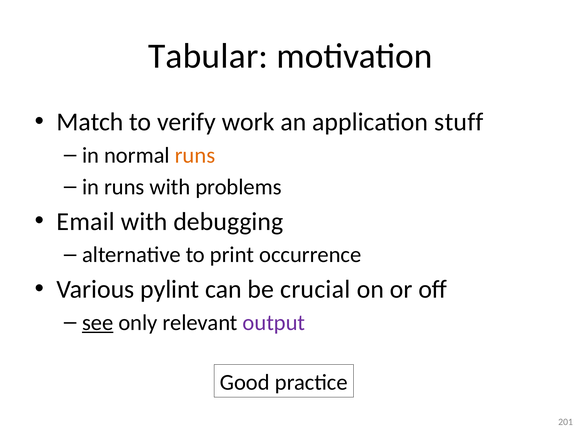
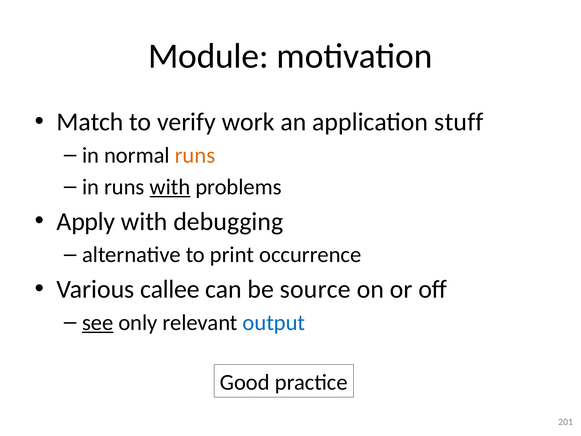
Tabular: Tabular -> Module (208, 56)
with underline: none -> present (170, 187)
Email: Email -> Apply (86, 221)
pylint: pylint -> callee (170, 289)
crucial: crucial -> source (315, 289)
output colour: purple -> blue (274, 323)
